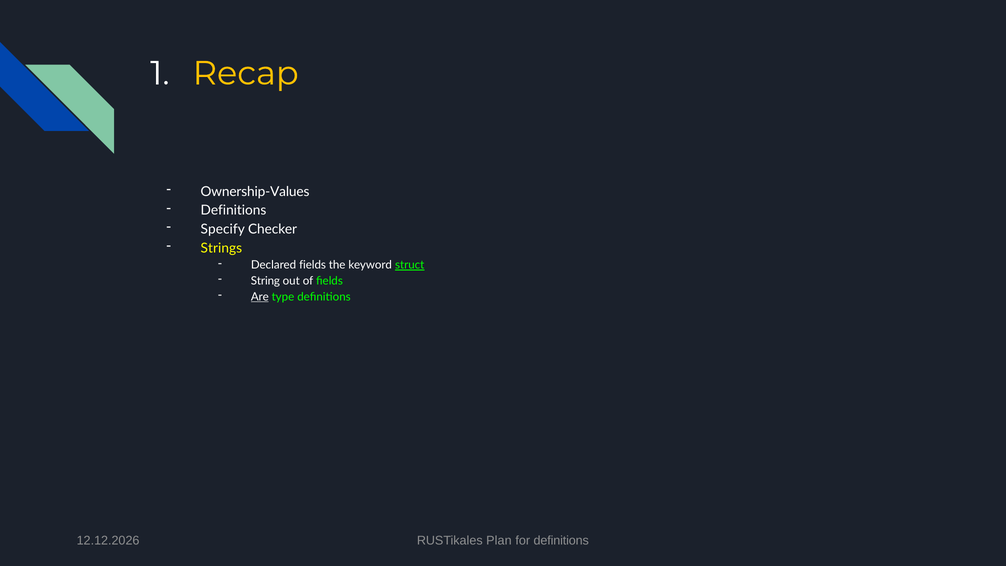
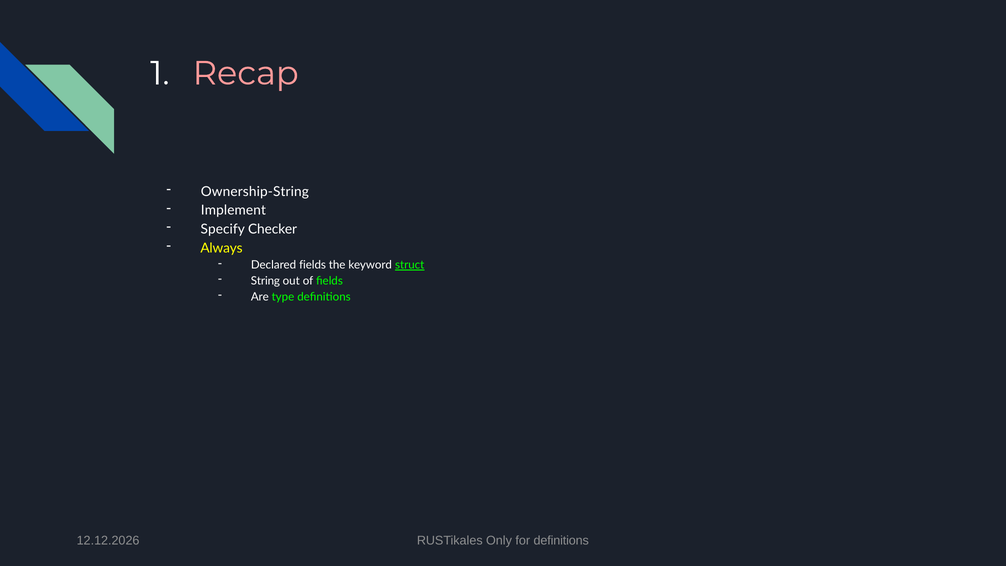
Recap colour: yellow -> pink (246, 73)
Ownership-Values: Ownership-Values -> Ownership-String (255, 192)
Definitions: Definitions -> Implement (233, 210)
Strings: Strings -> Always (221, 248)
Are underline: present -> none (260, 297)
Plan: Plan -> Only (499, 540)
